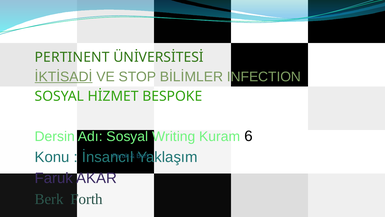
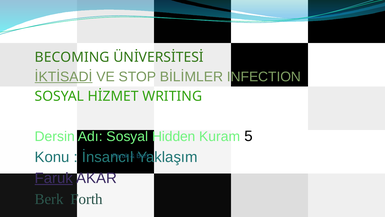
PERTINENT: PERTINENT -> BECOMING (72, 57)
BESPOKE: BESPOKE -> WRITING (172, 96)
Writing: Writing -> Hidden (174, 136)
6: 6 -> 5 (249, 136)
Faruk underline: none -> present (54, 178)
